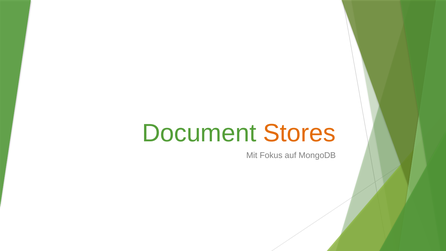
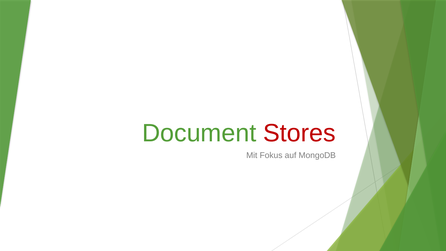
Stores colour: orange -> red (299, 133)
